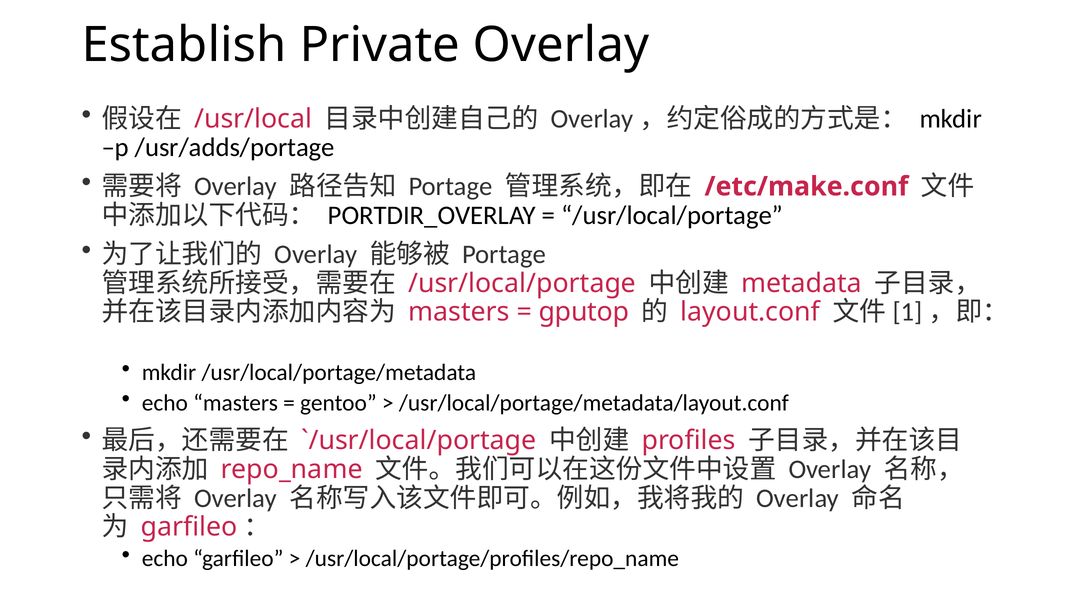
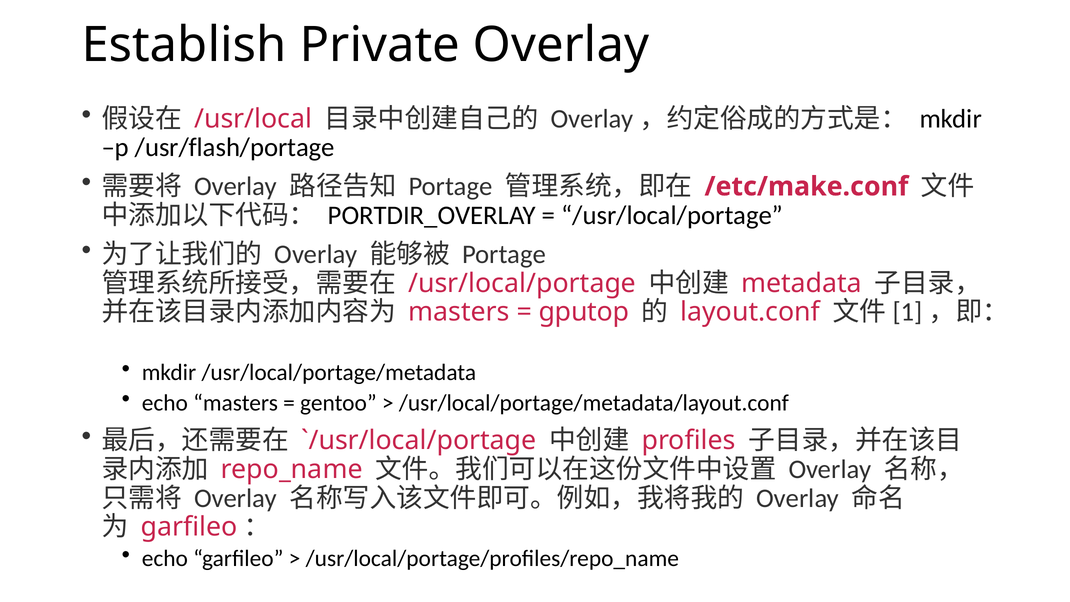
/usr/adds/portage: /usr/adds/portage -> /usr/flash/portage (235, 148)
